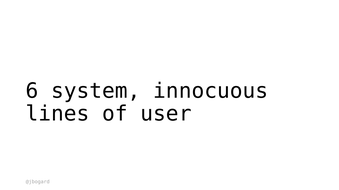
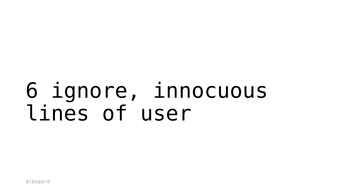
system: system -> ignore (96, 91)
